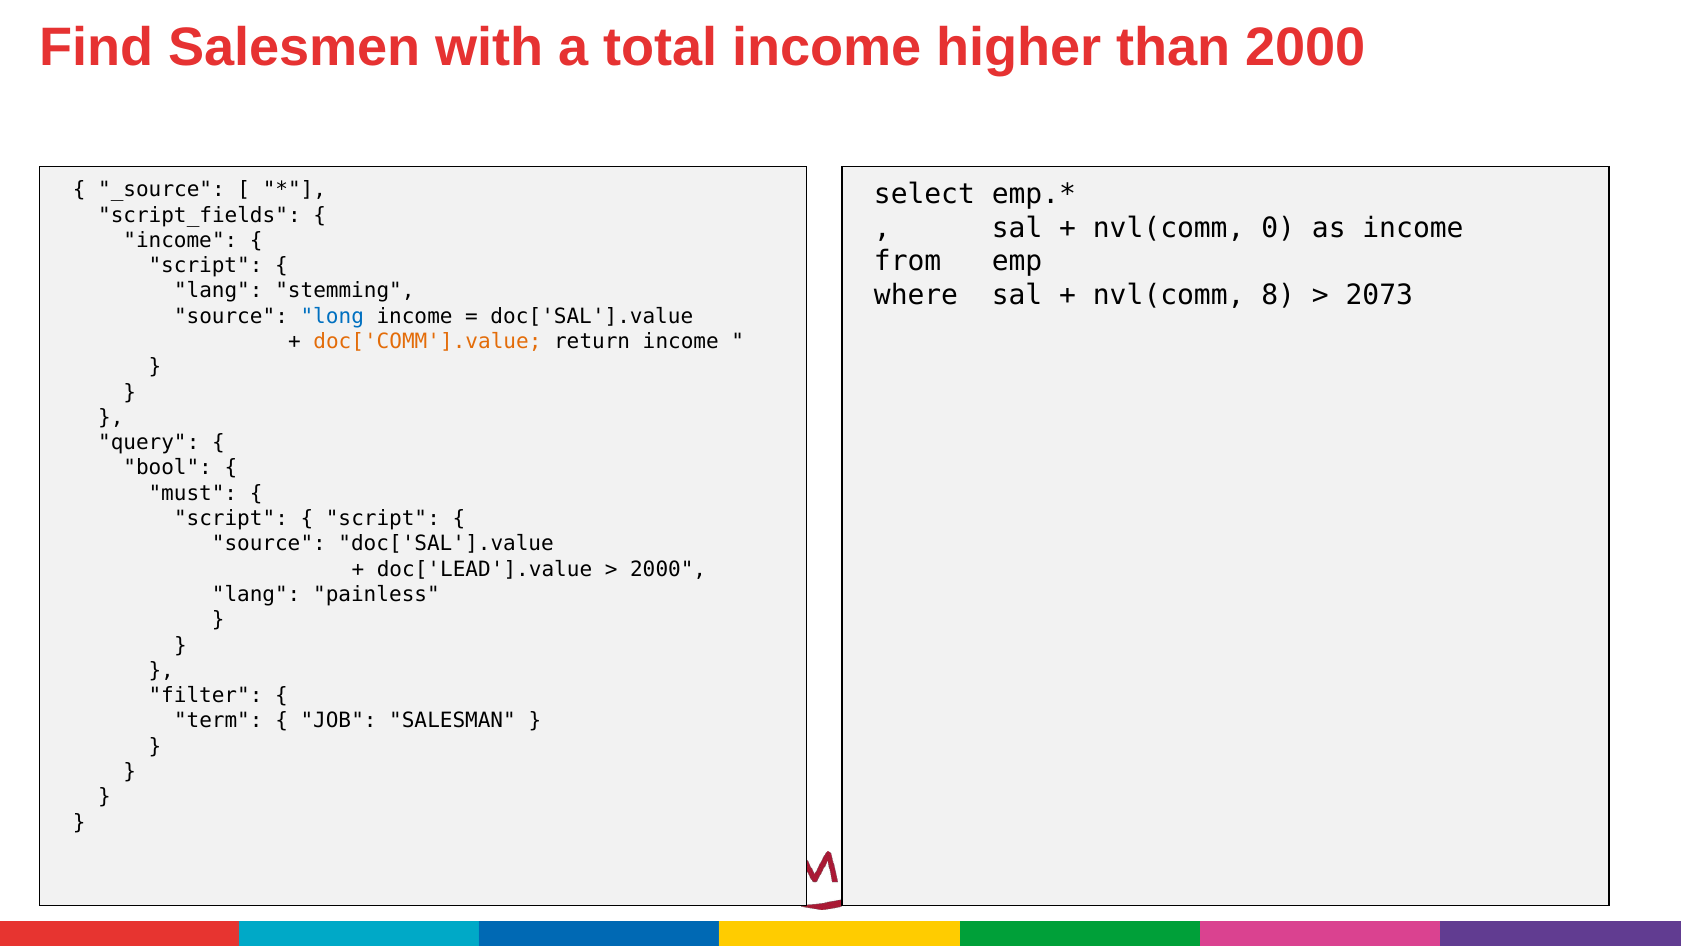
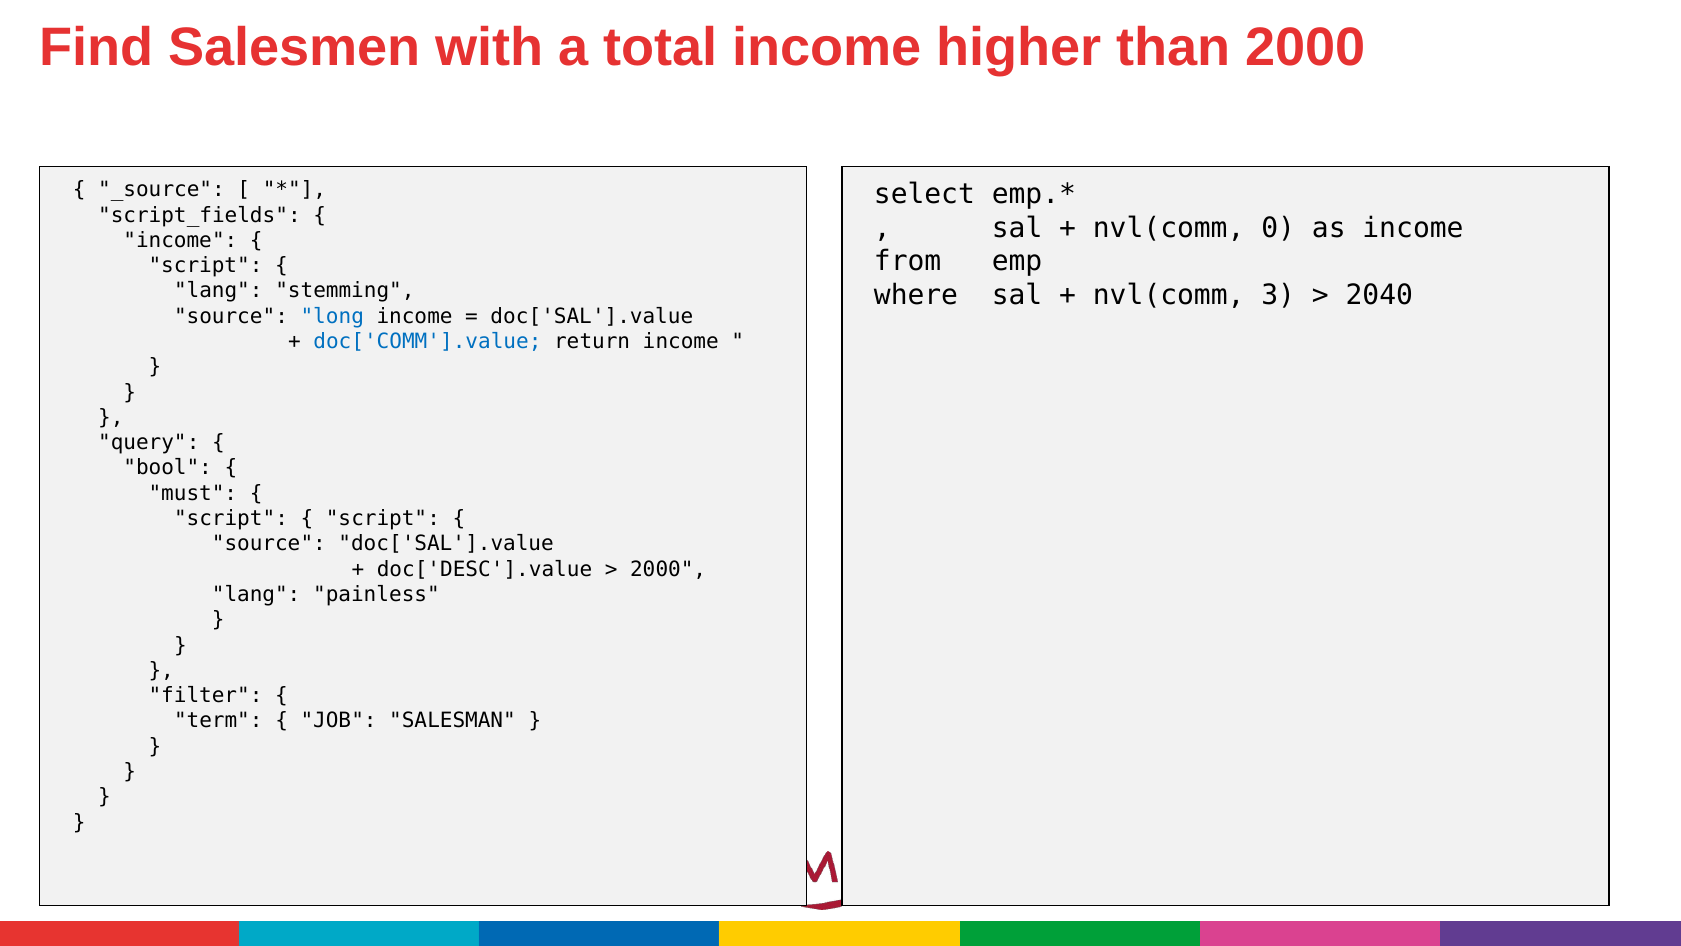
8: 8 -> 3 (1278, 295)
2073: 2073 -> 2040 (1379, 295)
doc['COMM'].value colour: orange -> blue (427, 341)
doc['LEAD'].value: doc['LEAD'].value -> doc['DESC'].value (485, 569)
